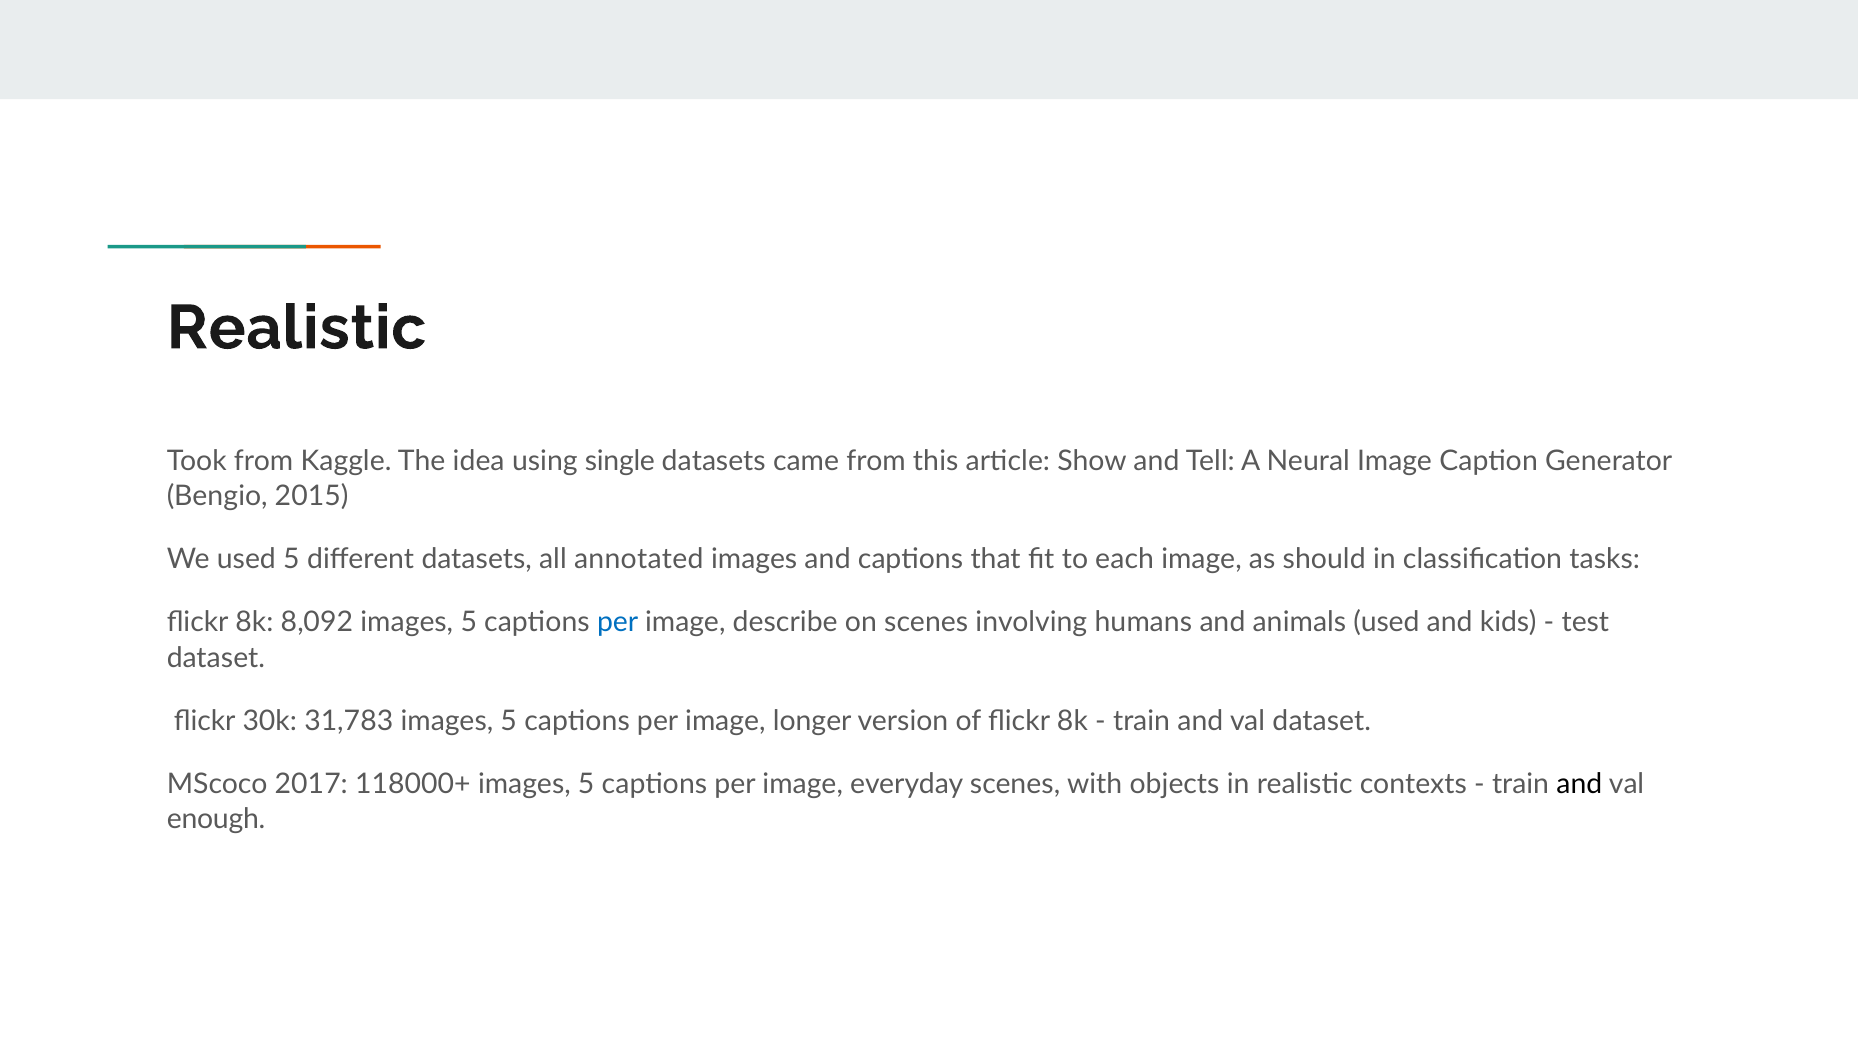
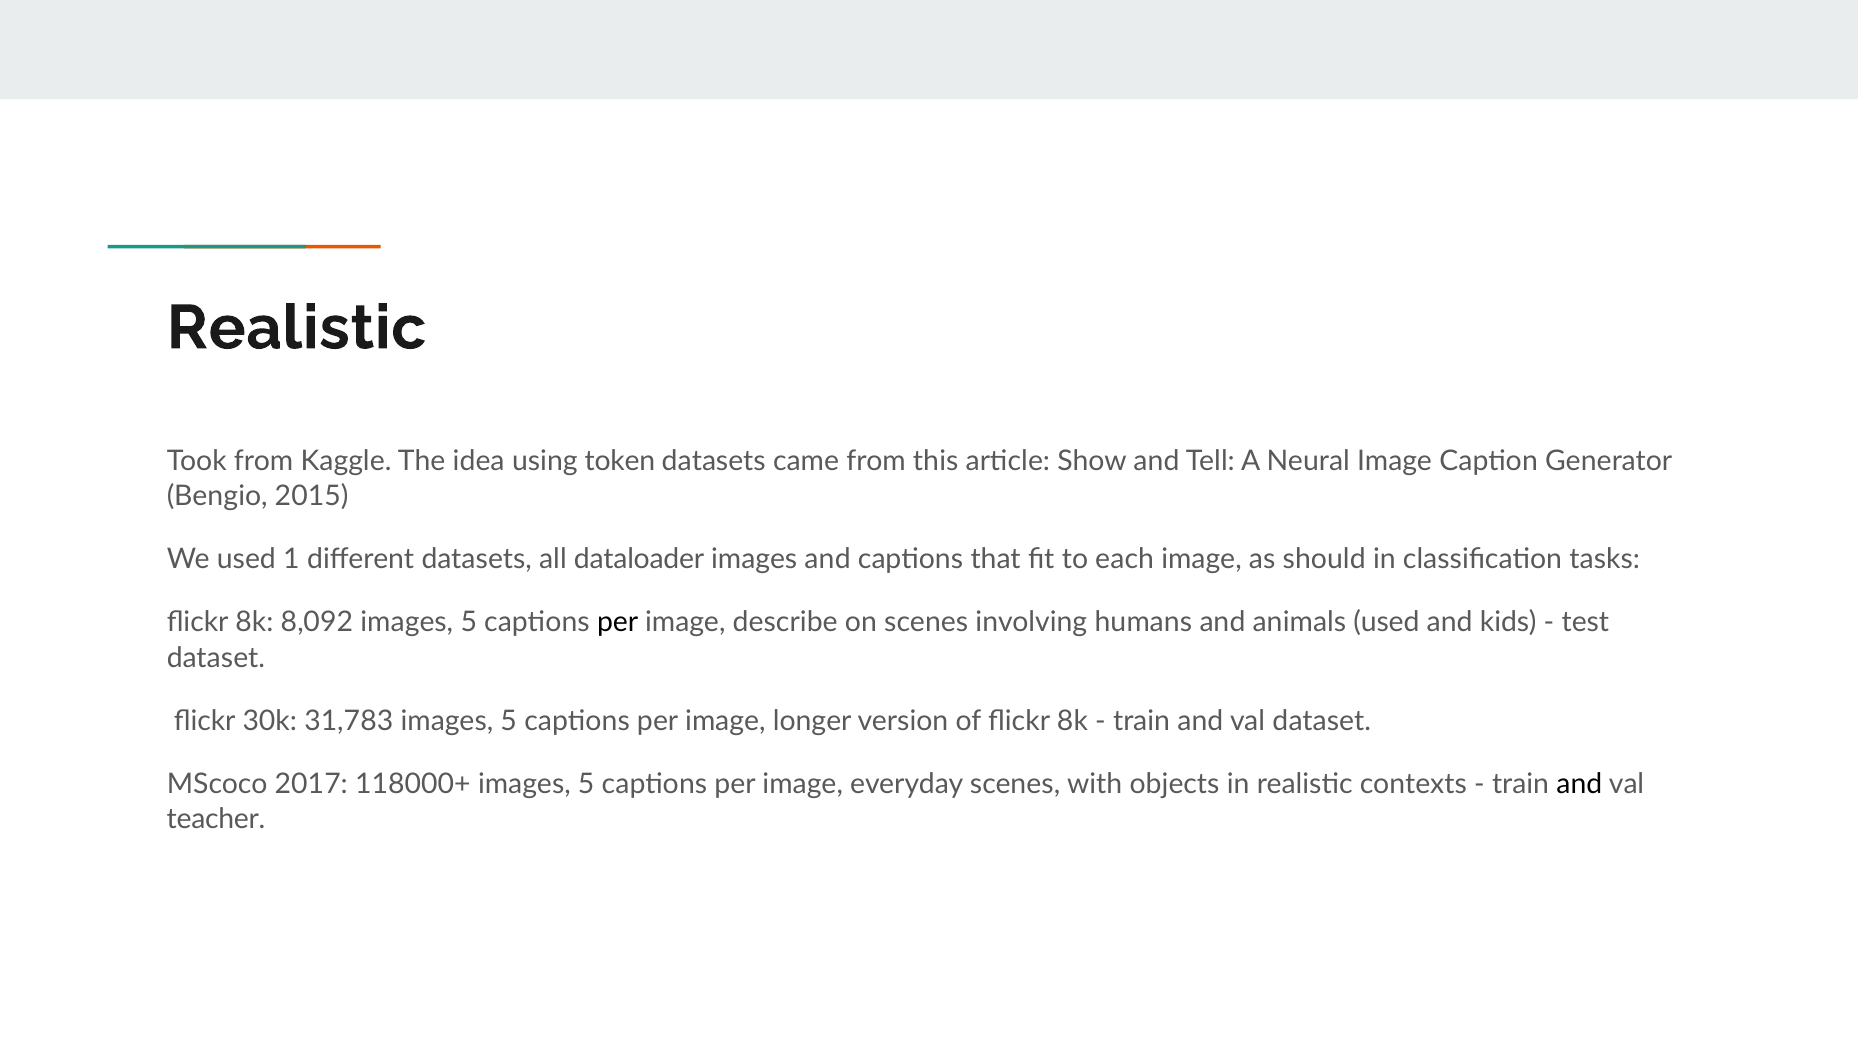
single: single -> token (620, 461)
used 5: 5 -> 1 (291, 560)
annotated: annotated -> dataloader (639, 560)
per colour: blue -> black (618, 623)
enough: enough -> teacher (216, 819)
